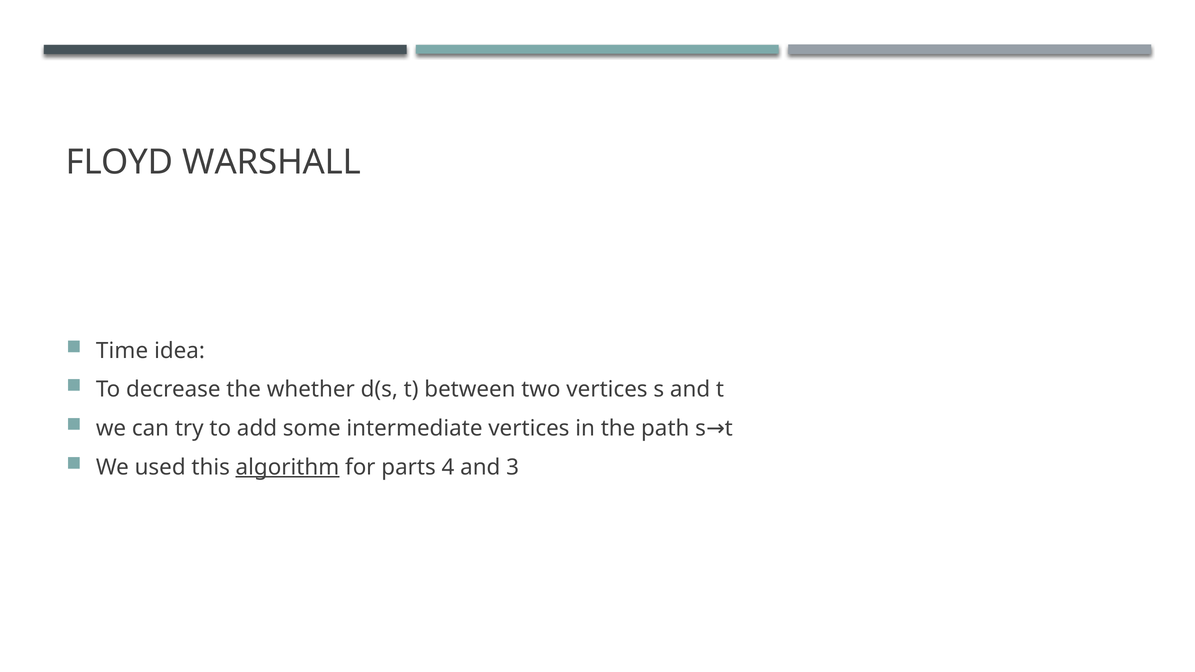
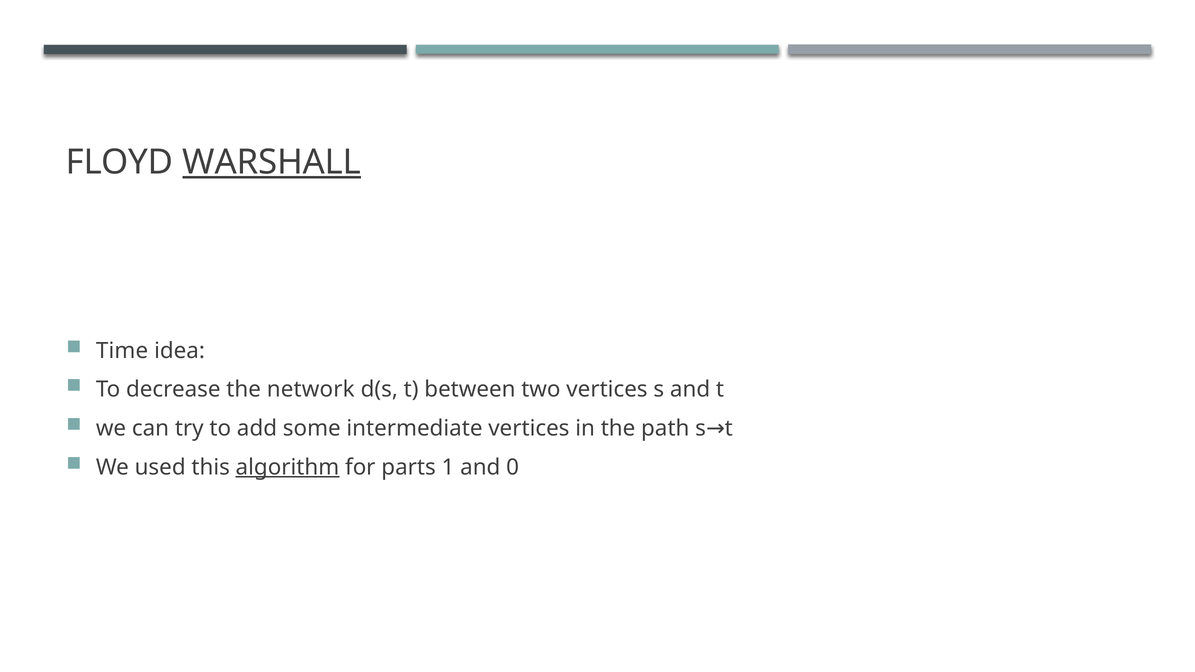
WARSHALL underline: none -> present (272, 162)
whether: whether -> network (311, 390)
4: 4 -> 1 (448, 467)
3: 3 -> 0 (513, 467)
